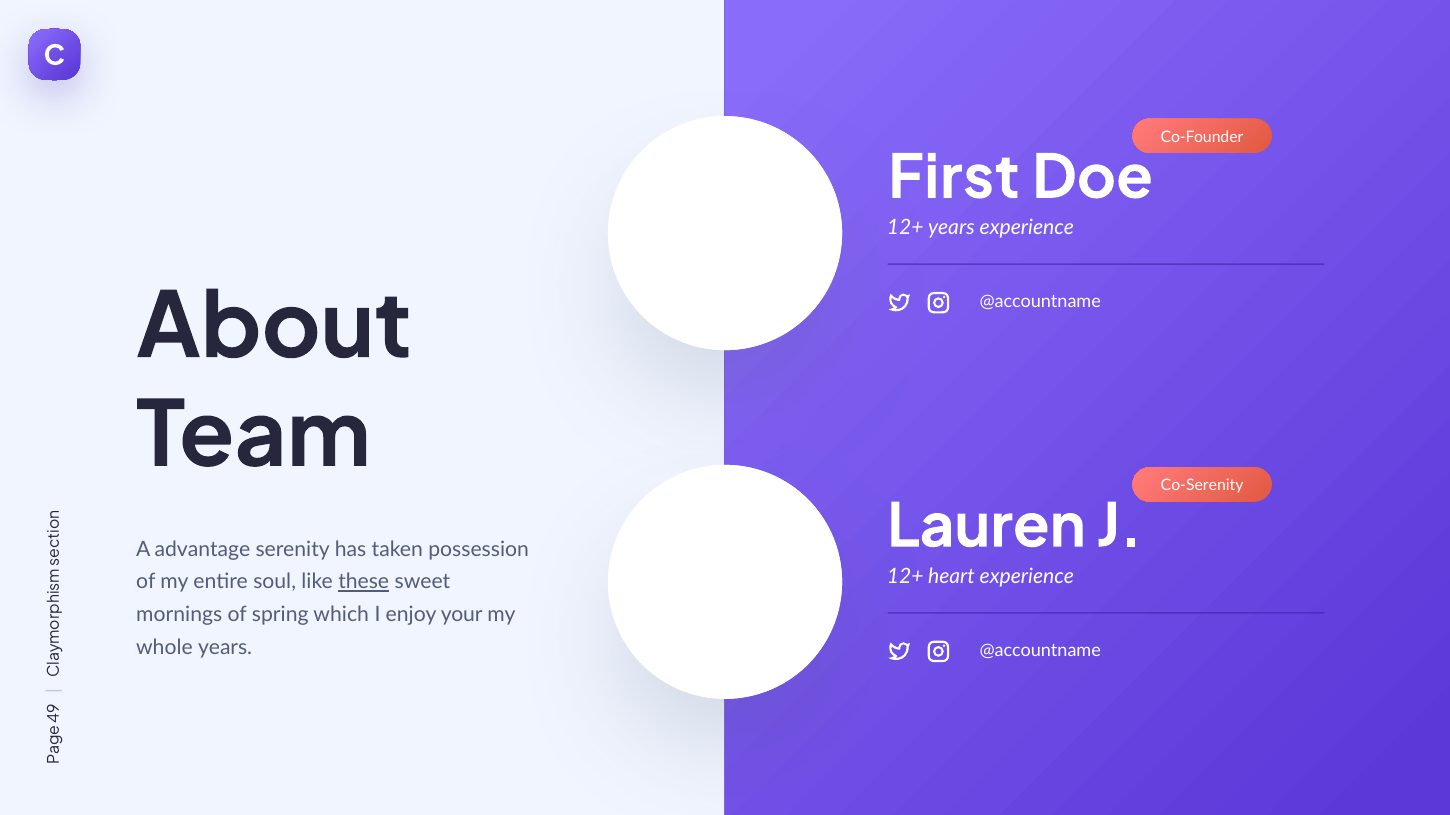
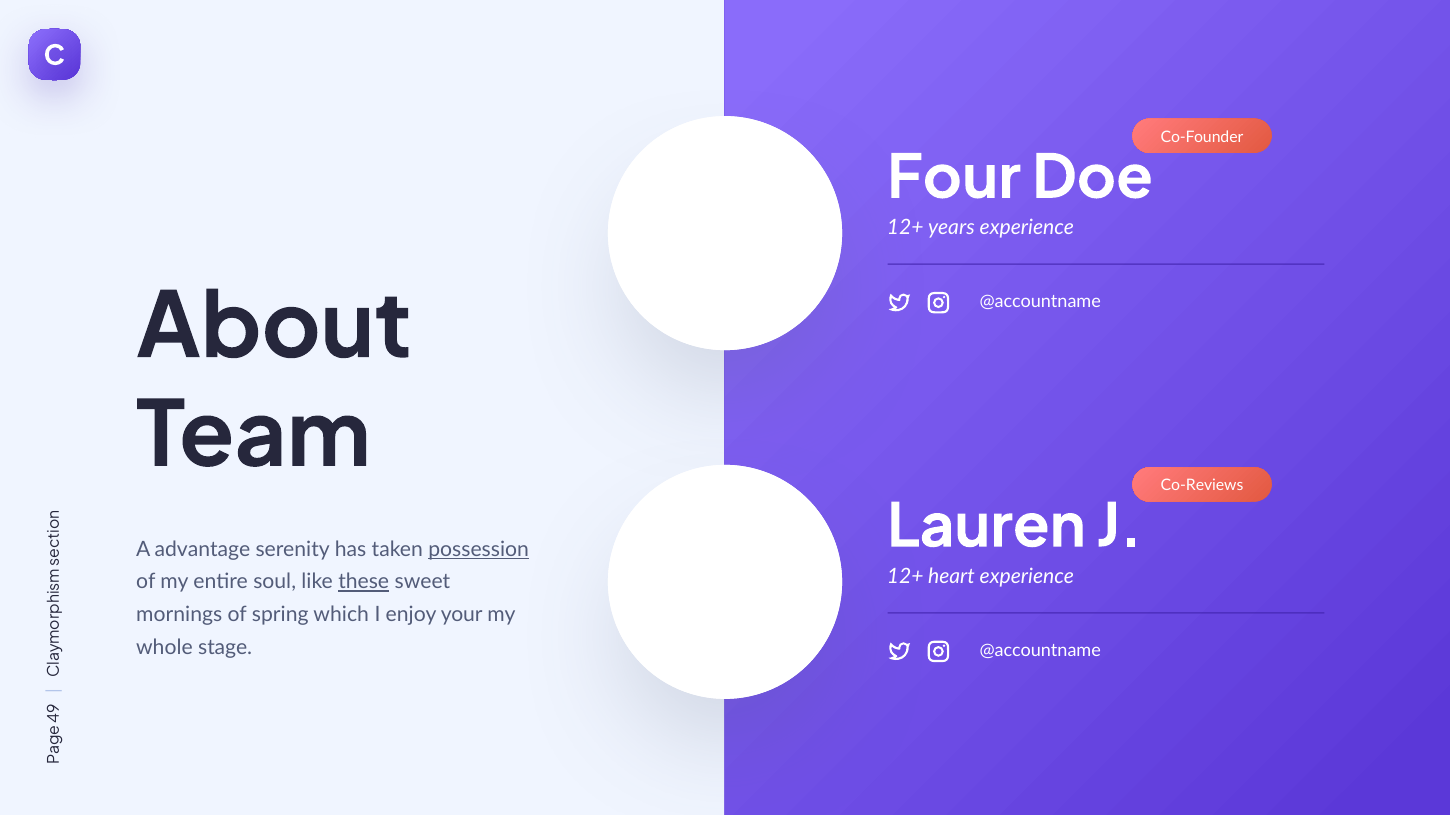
First: First -> Four (954, 178)
Co-Serenity: Co-Serenity -> Co-Reviews (1202, 486)
possession underline: none -> present (479, 549)
whole years: years -> stage (225, 648)
